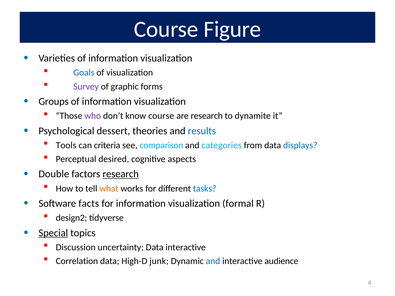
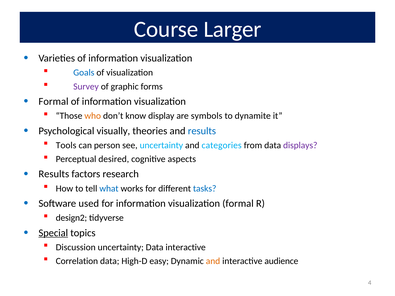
Figure: Figure -> Larger (232, 29)
Groups: Groups -> Formal (54, 102)
who colour: purple -> orange (93, 116)
know course: course -> display (161, 116)
are research: research -> symbols (207, 116)
dessert: dessert -> visually (113, 131)
criteria: criteria -> person (107, 145)
see comparison: comparison -> uncertainty (161, 145)
displays colour: blue -> purple (300, 145)
Double: Double -> Results (54, 174)
research underline: present -> none (121, 174)
what colour: orange -> blue (109, 189)
facts: facts -> used (89, 204)
junk: junk -> easy (159, 261)
and colour: blue -> orange (213, 261)
